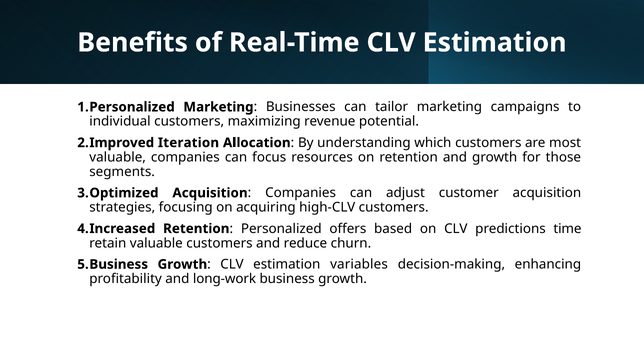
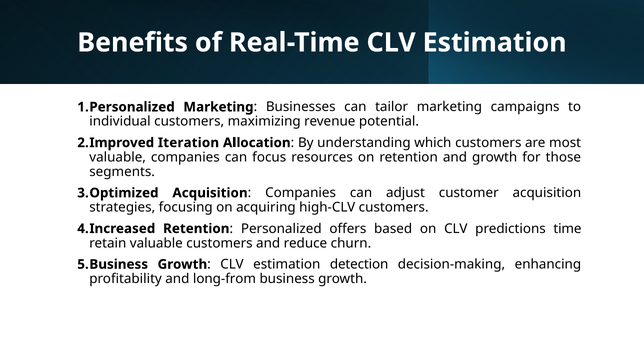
variables: variables -> detection (359, 265)
long-work: long-work -> long-from (224, 279)
